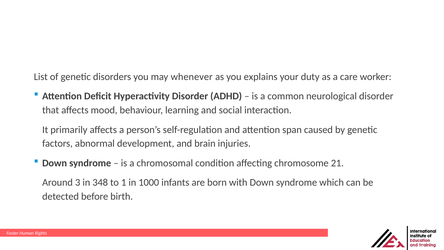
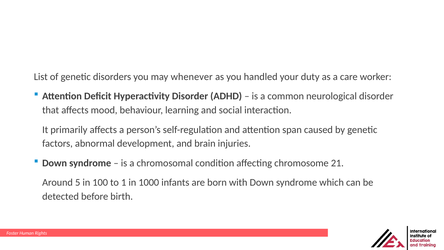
explains: explains -> handled (261, 77)
3: 3 -> 5 (78, 182)
348: 348 -> 100 (100, 182)
